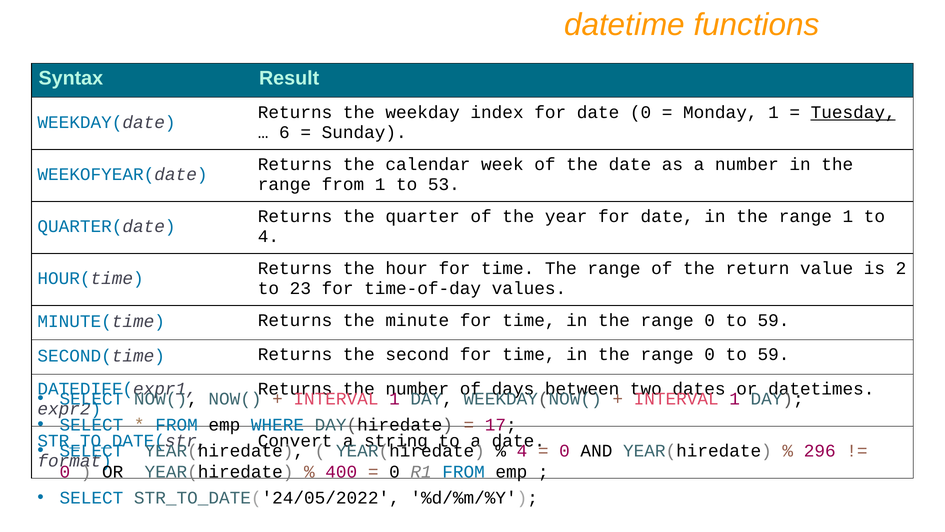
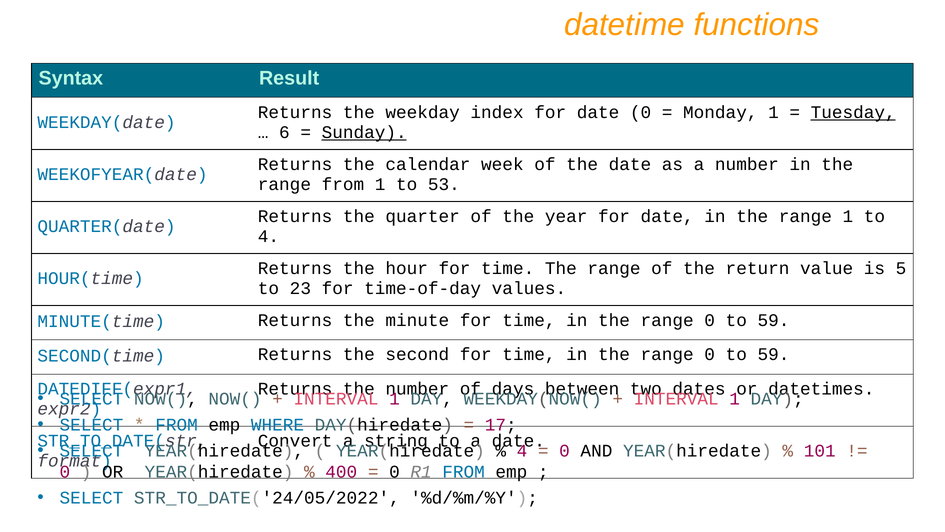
Sunday underline: none -> present (364, 132)
2: 2 -> 5 (901, 268)
296: 296 -> 101 (820, 450)
